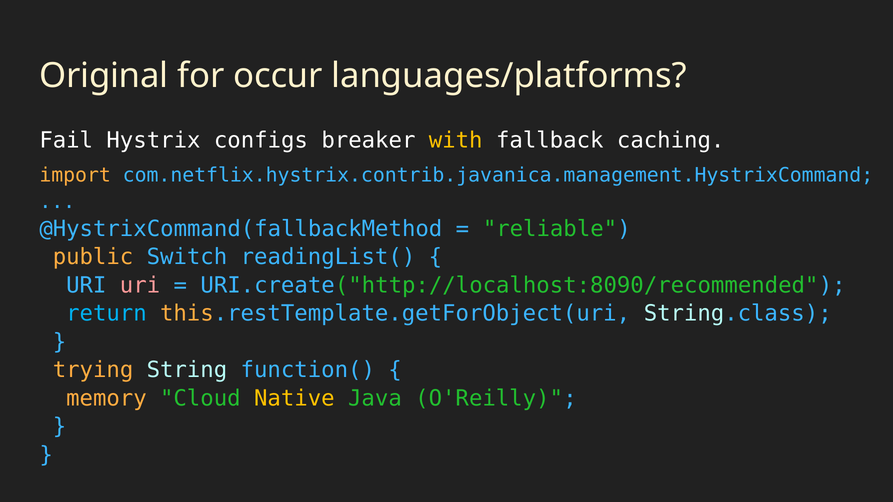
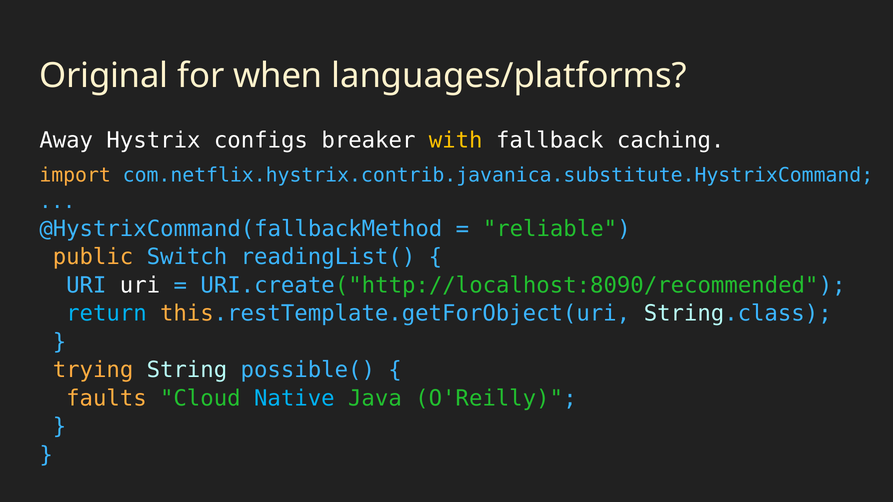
occur: occur -> when (278, 76)
Fail: Fail -> Away (66, 140)
com.netflix.hystrix.contrib.javanica.management.HystrixCommand: com.netflix.hystrix.contrib.javanica.management.HystrixCommand -> com.netflix.hystrix.contrib.javanica.substitute.HystrixCommand (498, 175)
uri colour: pink -> white (140, 286)
function(: function( -> possible( (308, 370)
memory: memory -> faults (106, 399)
Native colour: yellow -> light blue (294, 399)
